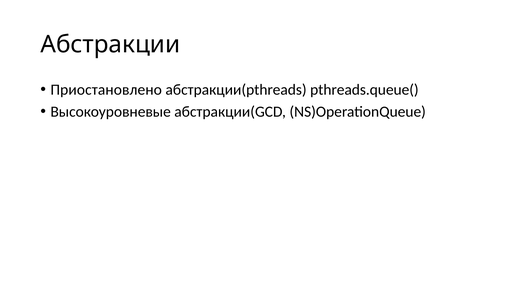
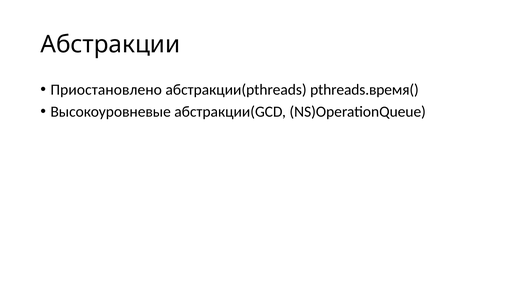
pthreads.queue(: pthreads.queue( -> pthreads.время( (364, 90)
